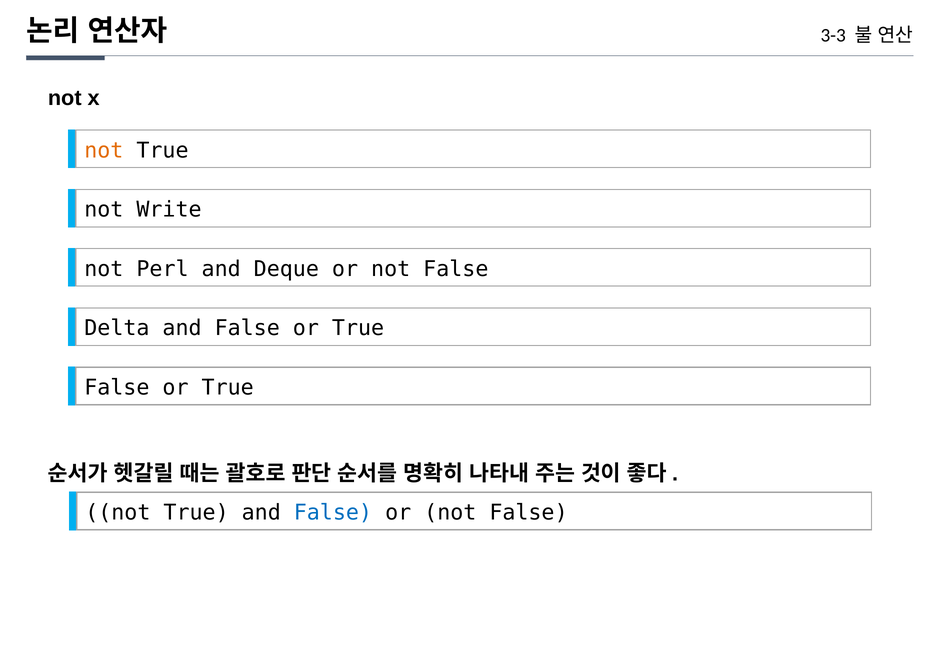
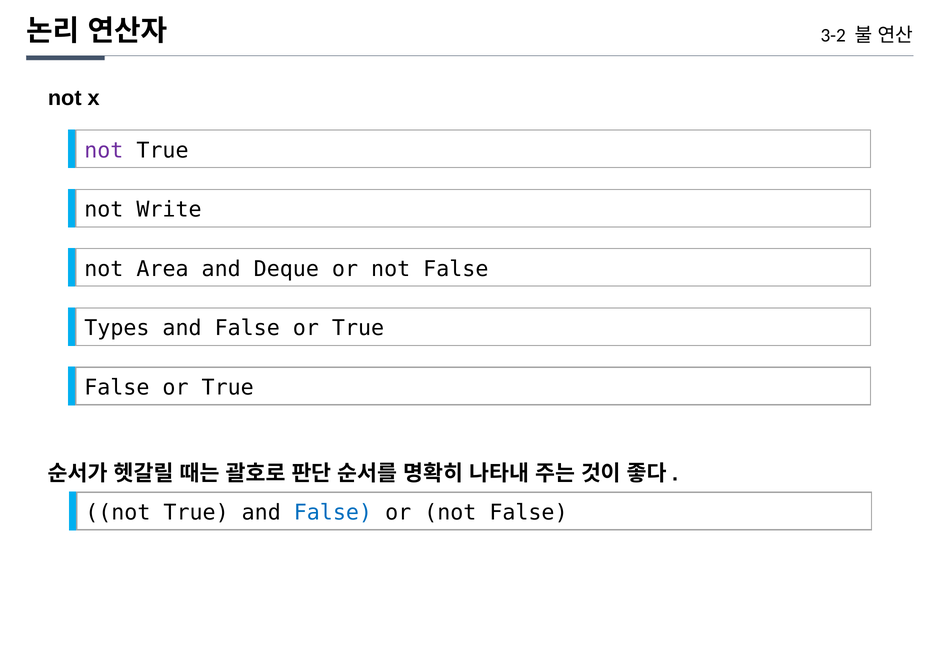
3-3: 3-3 -> 3-2 (833, 36)
not colour: orange -> purple (104, 150)
Perl: Perl -> Area (163, 269)
Delta: Delta -> Types (117, 328)
